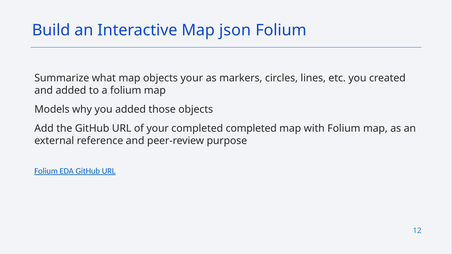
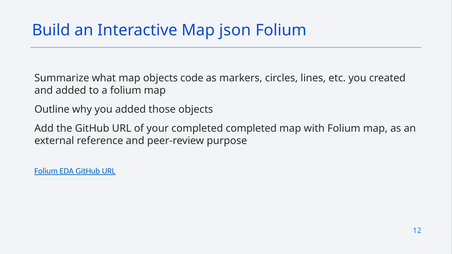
objects your: your -> code (192, 78)
Models: Models -> Outline (52, 110)
